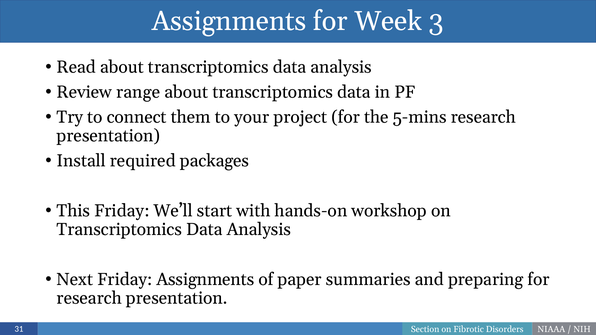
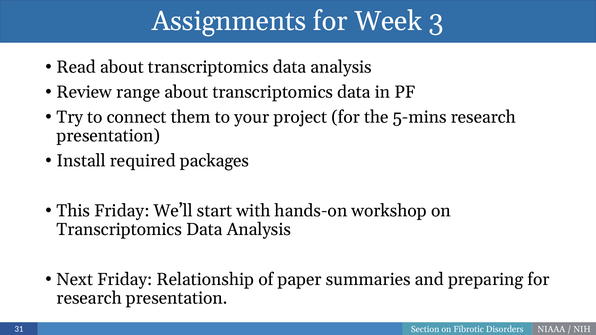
Friday Assignments: Assignments -> Relationship (205, 280)
